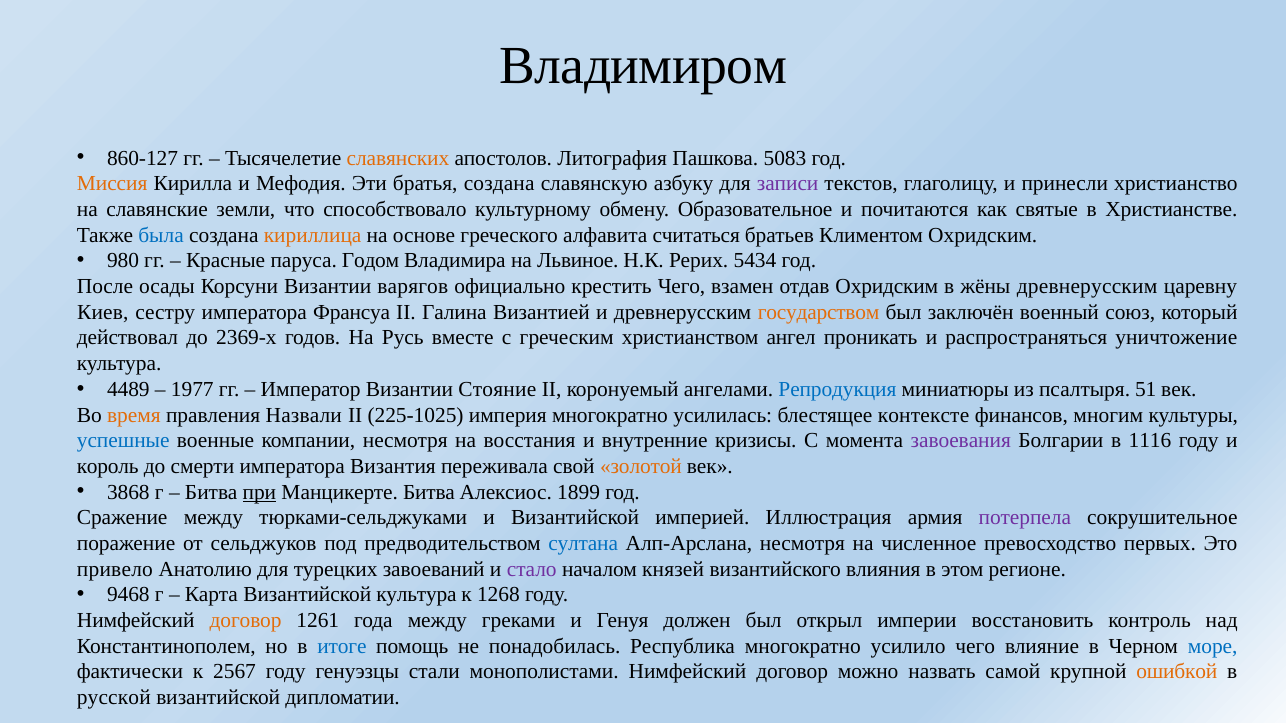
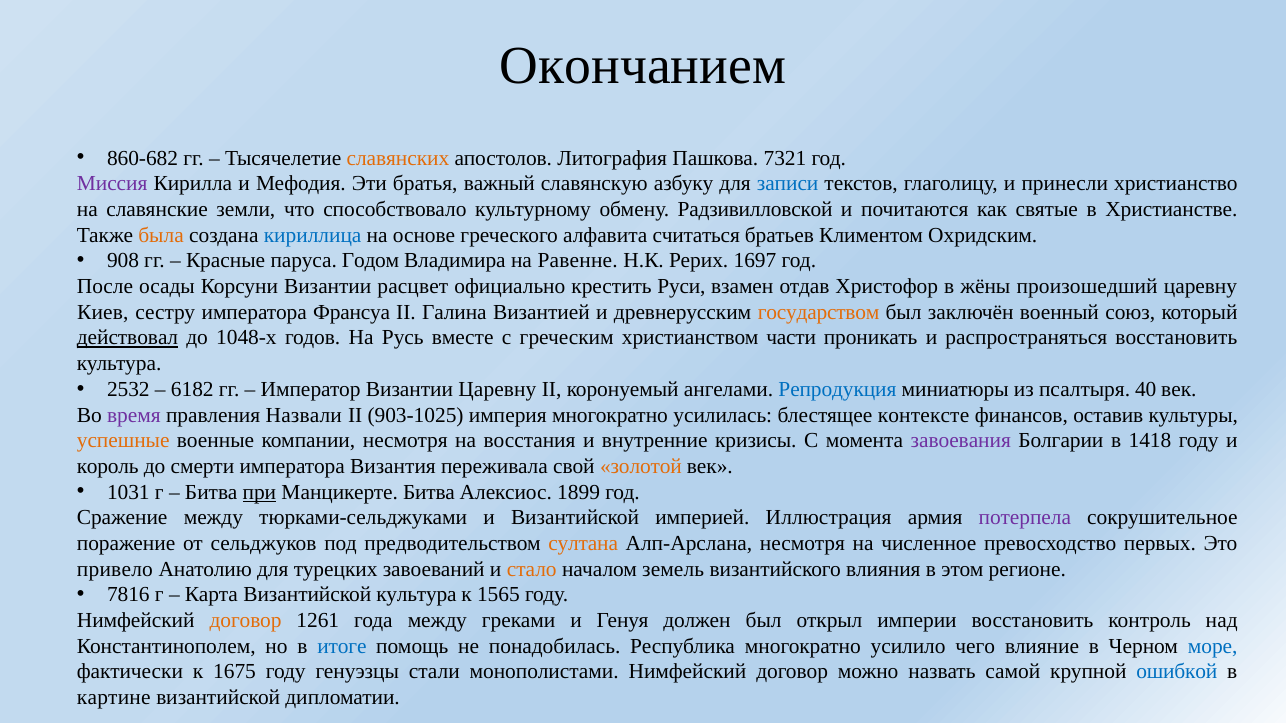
Владимиром: Владимиром -> Окончанием (643, 66)
860-127: 860-127 -> 860-682 (143, 158)
5083: 5083 -> 7321 (785, 158)
Миссия colour: orange -> purple (112, 184)
братья создана: создана -> важный (499, 184)
записи colour: purple -> blue (788, 184)
Образовательное: Образовательное -> Радзивилловской (755, 210)
была colour: blue -> orange (161, 235)
кириллица colour: orange -> blue (313, 235)
980: 980 -> 908 (123, 261)
Львиное: Львиное -> Равенне (578, 261)
5434: 5434 -> 1697 (755, 261)
варягов: варягов -> расцвет (413, 287)
крестить Чего: Чего -> Руси (681, 287)
отдав Охридским: Охридским -> Христофор (887, 287)
жёны древнерусским: древнерусским -> произошедший (1087, 287)
действовал underline: none -> present (127, 338)
2369-х: 2369-х -> 1048-х (246, 338)
ангел: ангел -> части (791, 338)
распространяться уничтожение: уничтожение -> восстановить (1176, 338)
4489: 4489 -> 2532 (128, 389)
1977: 1977 -> 6182 (192, 389)
Византии Стояние: Стояние -> Царевну (497, 389)
51: 51 -> 40 (1146, 389)
время colour: orange -> purple (134, 415)
225-1025: 225-1025 -> 903-1025 (416, 415)
многим: многим -> оставив (1108, 415)
успешные colour: blue -> orange (123, 441)
1116: 1116 -> 1418 (1150, 441)
3868: 3868 -> 1031 (128, 492)
султана colour: blue -> orange (583, 544)
стало colour: purple -> orange (532, 569)
князей: князей -> земель (673, 569)
9468: 9468 -> 7816 (128, 595)
1268: 1268 -> 1565 (498, 595)
2567: 2567 -> 1675 (235, 672)
ошибкой colour: orange -> blue (1177, 672)
русской: русской -> картине (114, 698)
